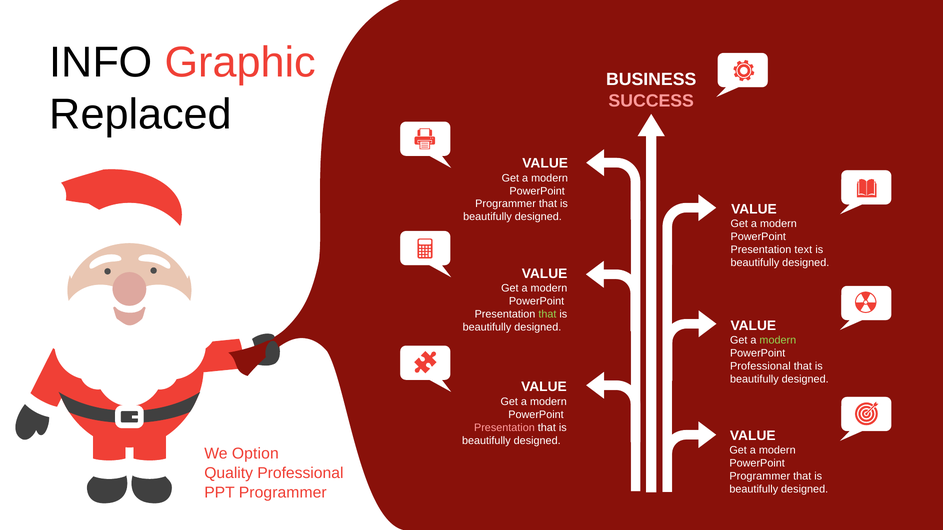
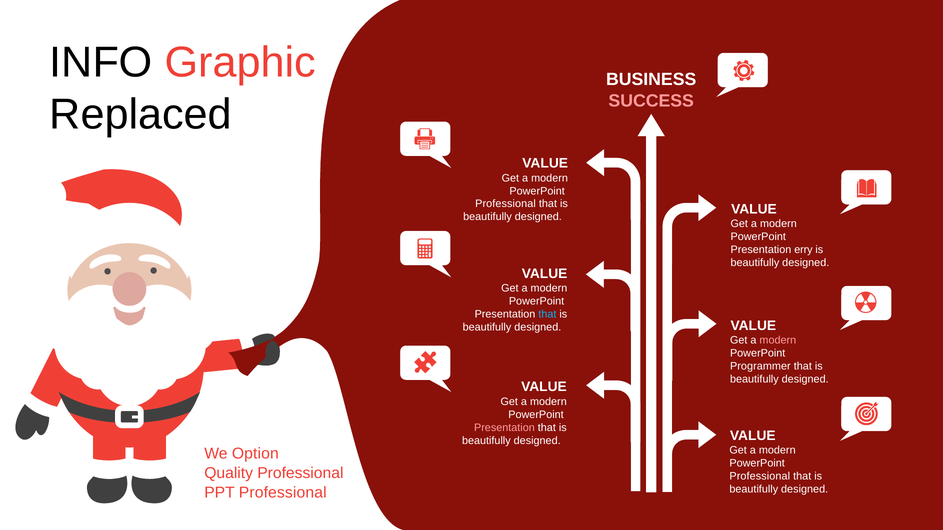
Programmer: Programmer -> Professional (506, 204)
text: text -> erry (803, 250)
that colour: light green -> light blue (547, 314)
modern colour: light green -> pink (778, 341)
Professional: Professional -> Programmer (760, 367)
Programmer: Programmer -> Professional (760, 477)
PPT Programmer: Programmer -> Professional (283, 493)
